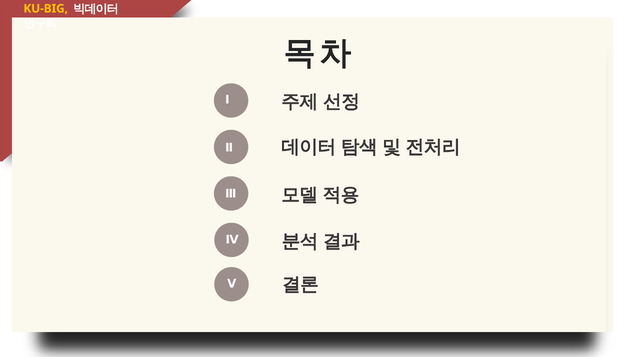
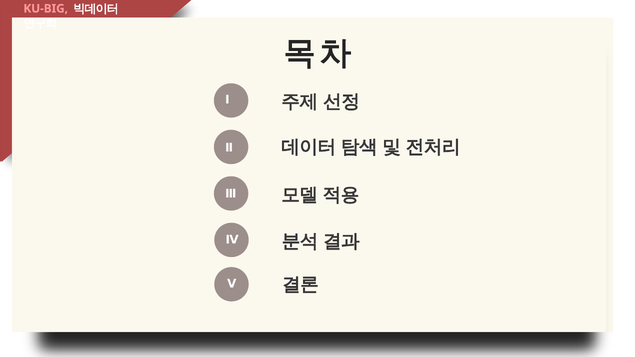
KU-BIG colour: yellow -> pink (46, 9)
